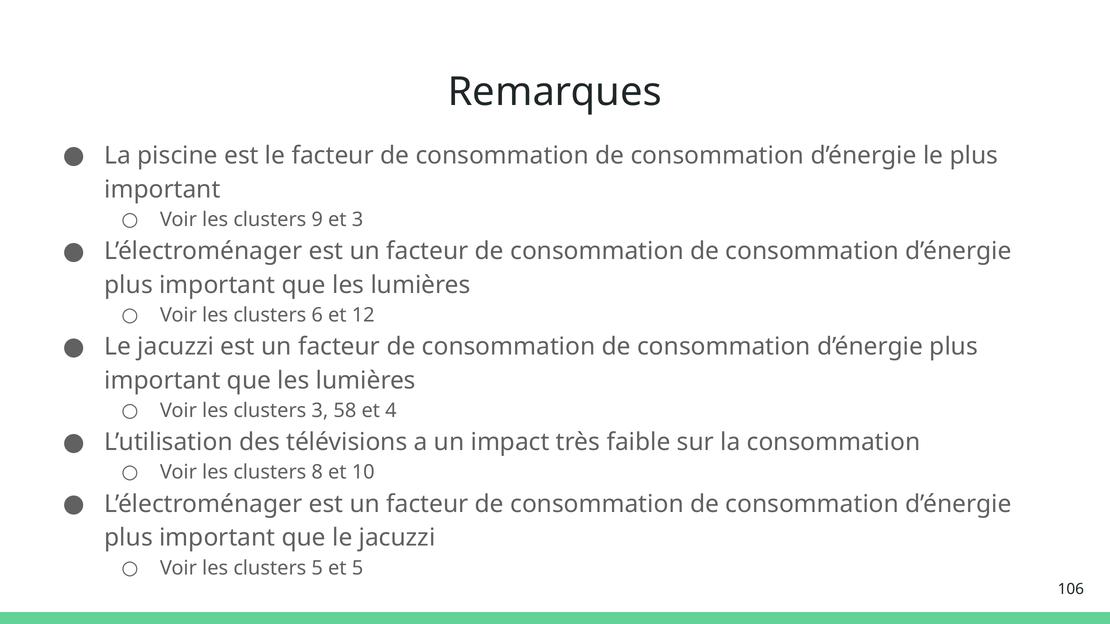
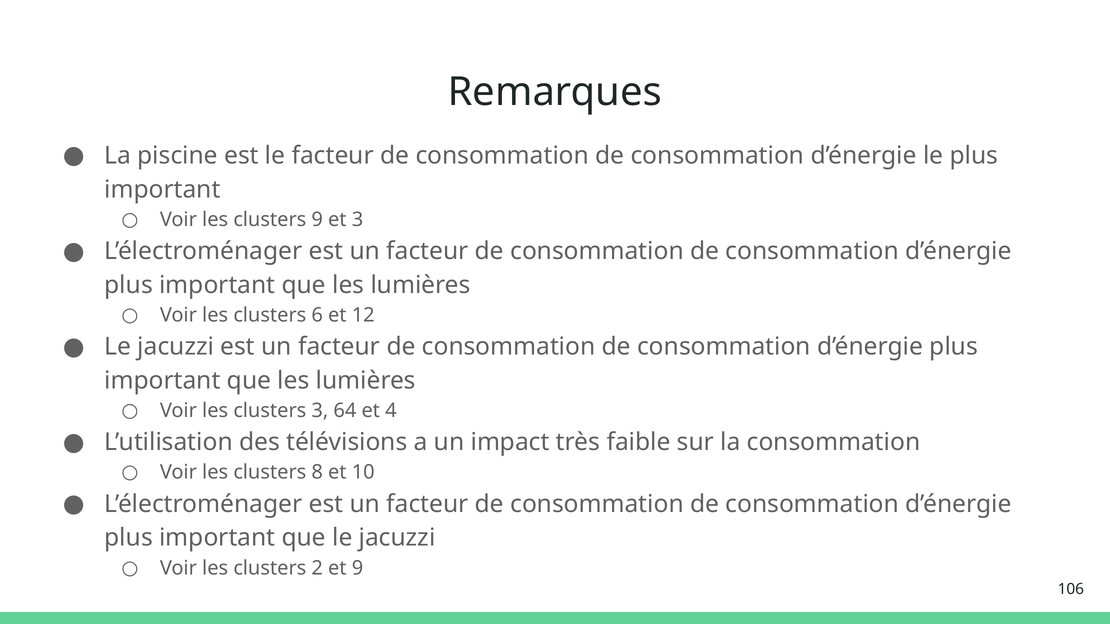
58: 58 -> 64 (345, 411)
clusters 5: 5 -> 2 (317, 568)
et 5: 5 -> 9 (358, 568)
